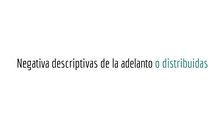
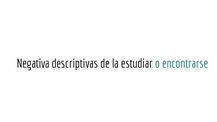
adelanto: adelanto -> estudiar (137, 64)
distribuidas: distribuidas -> encontrarse (185, 64)
